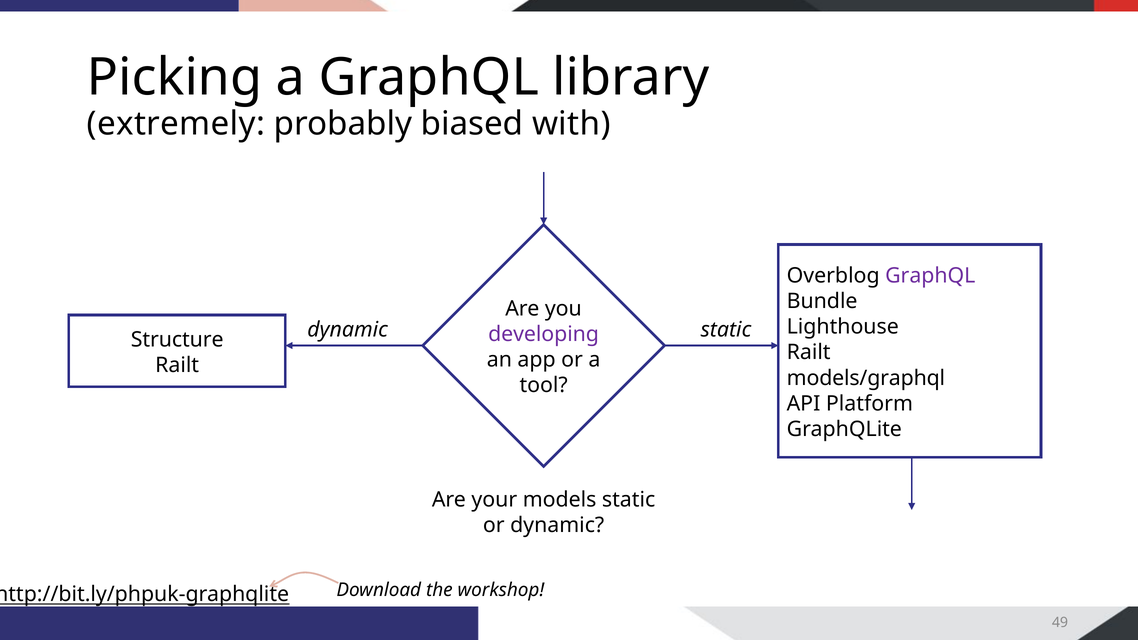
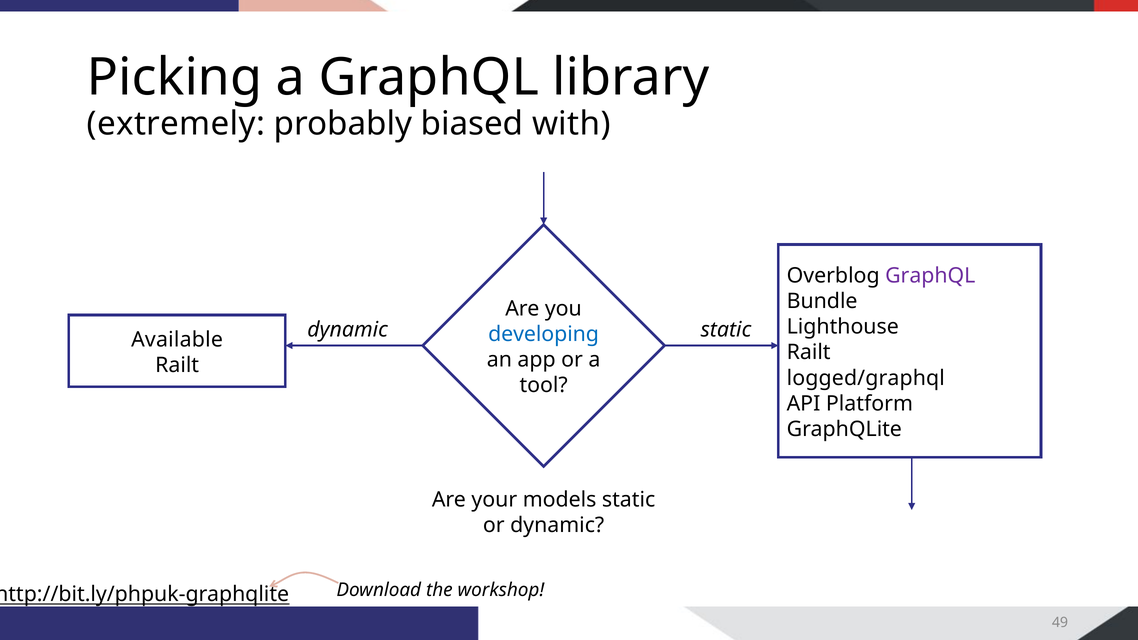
developing colour: purple -> blue (544, 334)
Structure: Structure -> Available (177, 340)
models/graphql: models/graphql -> logged/graphql (866, 378)
